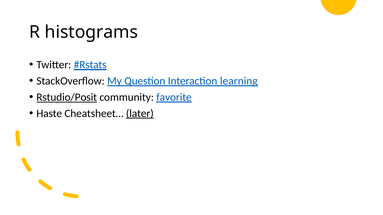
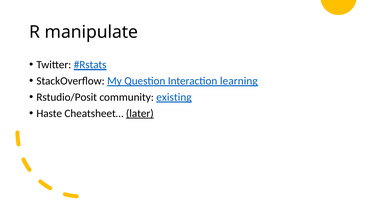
histograms: histograms -> manipulate (91, 32)
Rstudio/Posit underline: present -> none (67, 97)
favorite: favorite -> existing (174, 97)
